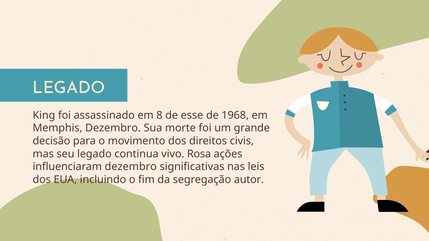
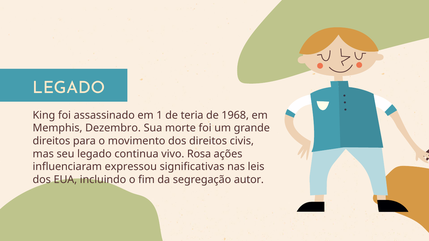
8: 8 -> 1 (159, 115)
esse: esse -> teria (192, 115)
decisão: decisão -> direitos (51, 141)
influenciaram dezembro: dezembro -> expressou (131, 167)
